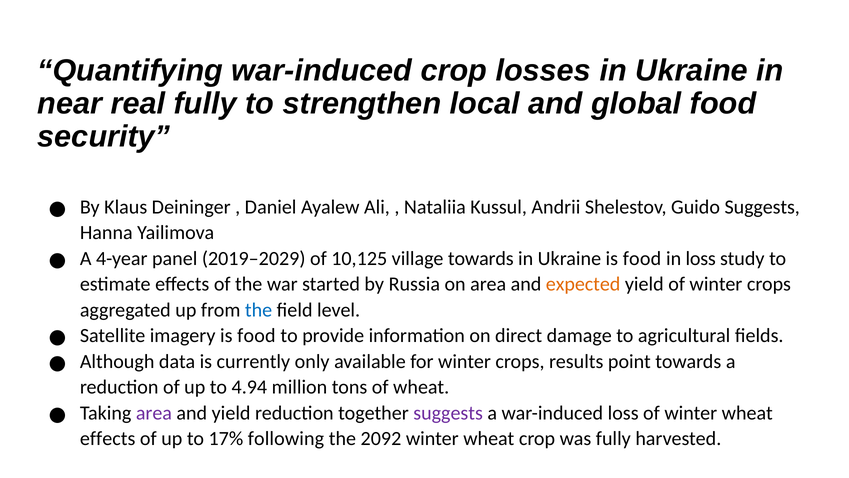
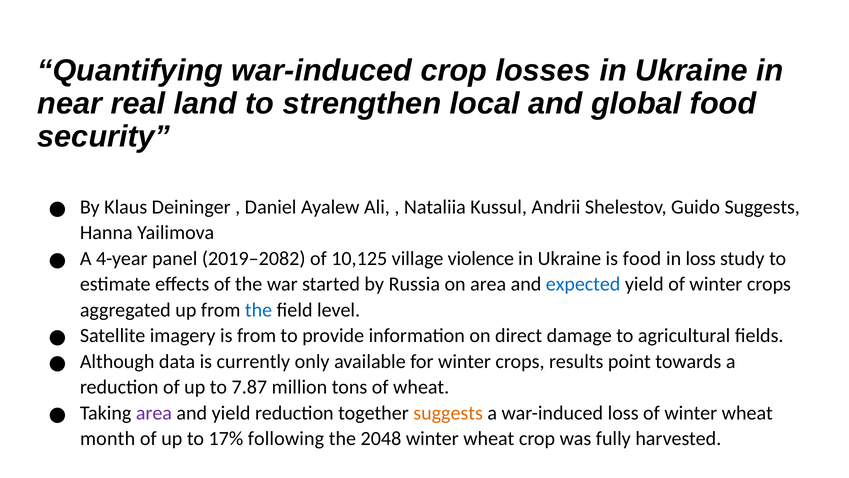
real fully: fully -> land (205, 103)
2019–2029: 2019–2029 -> 2019–2082 (254, 258)
village towards: towards -> violence (481, 258)
expected colour: orange -> blue (583, 284)
imagery is food: food -> from (257, 335)
4.94: 4.94 -> 7.87 (249, 387)
suggests colour: purple -> orange (448, 413)
effects: effects -> month (108, 438)
2092: 2092 -> 2048 (381, 438)
